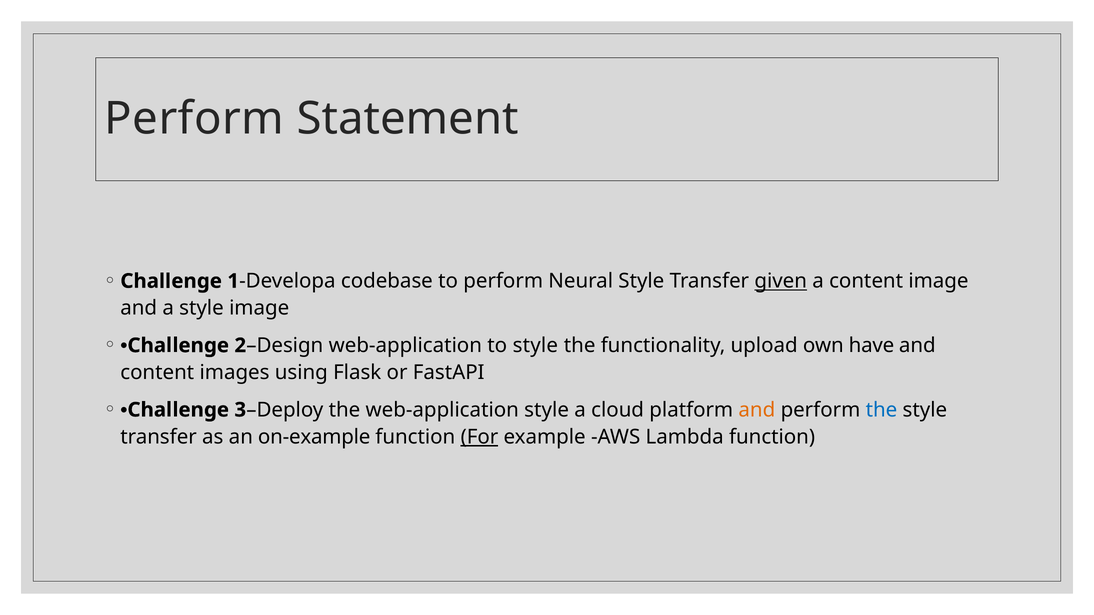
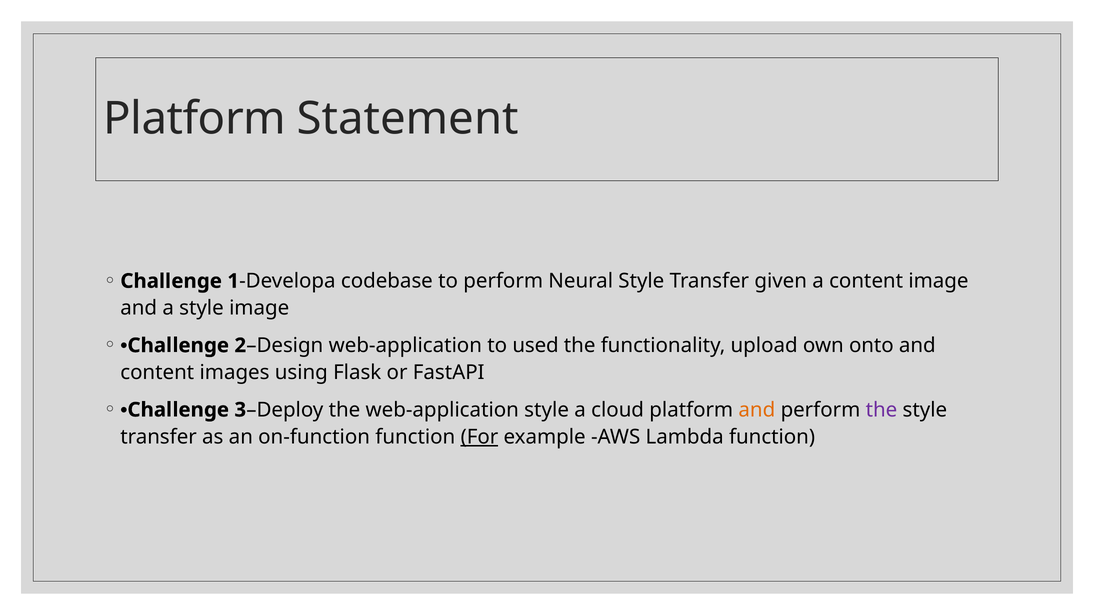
Perform: Perform -> Platform (195, 119)
given underline: present -> none (781, 281)
to style: style -> used (536, 346)
have: have -> onto (871, 346)
the colour: blue -> purple (881, 410)
on-example: on-example -> on-function (314, 437)
